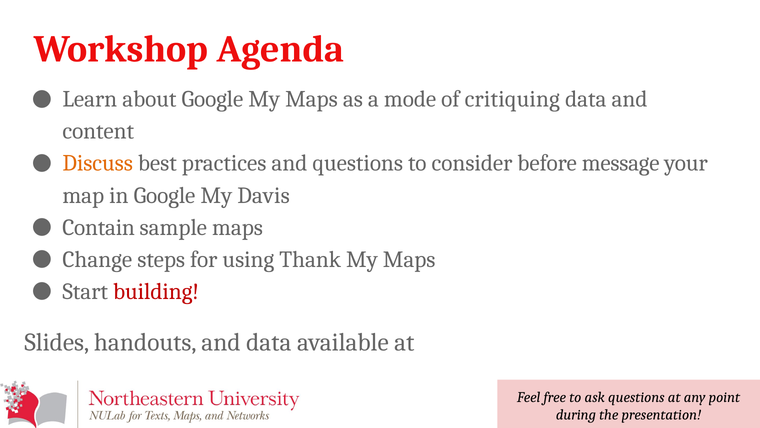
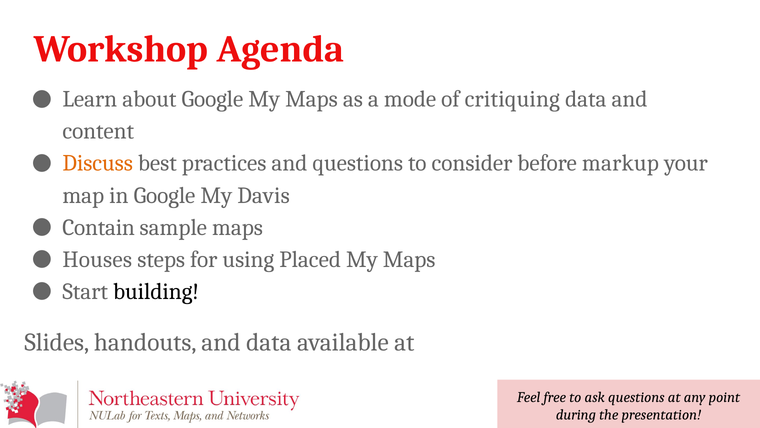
message: message -> markup (620, 163)
Change: Change -> Houses (97, 259)
Thank: Thank -> Placed (310, 259)
building colour: red -> black (156, 291)
